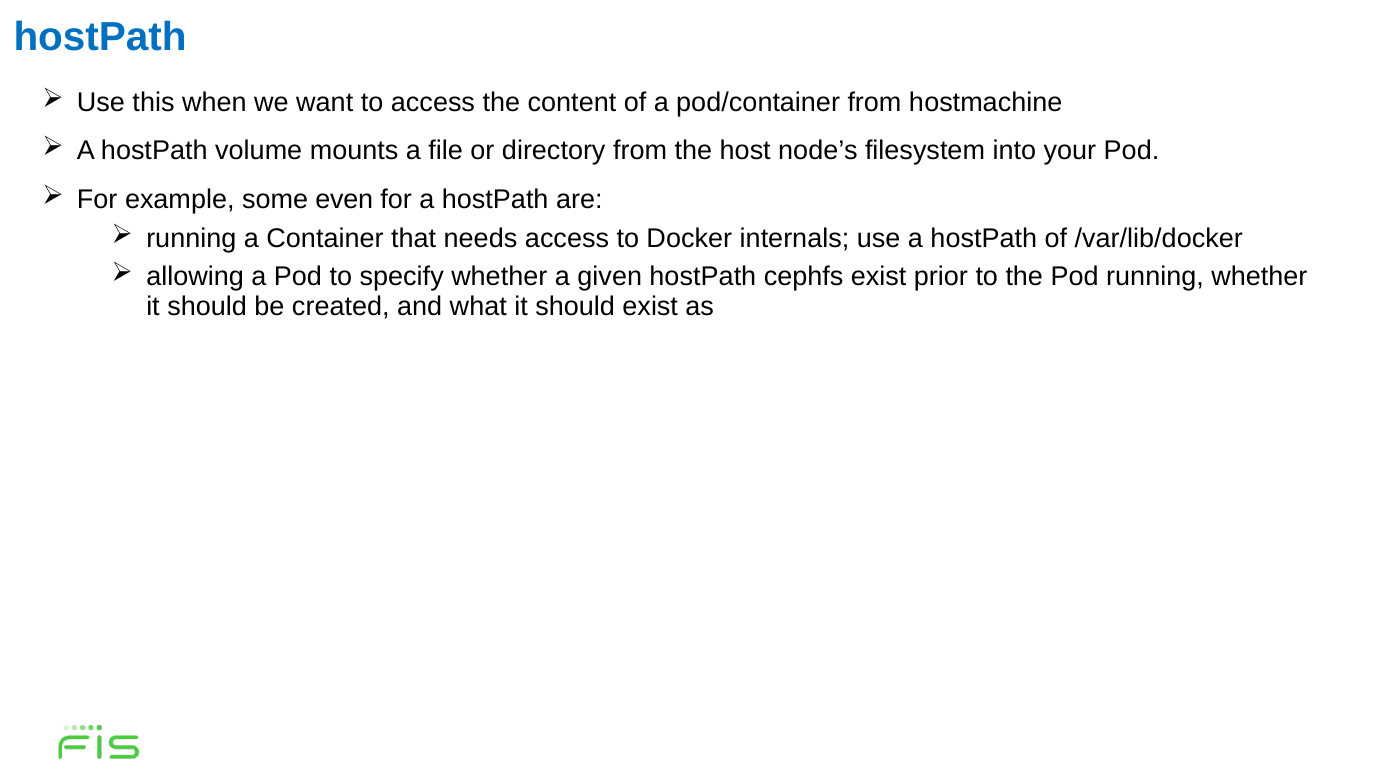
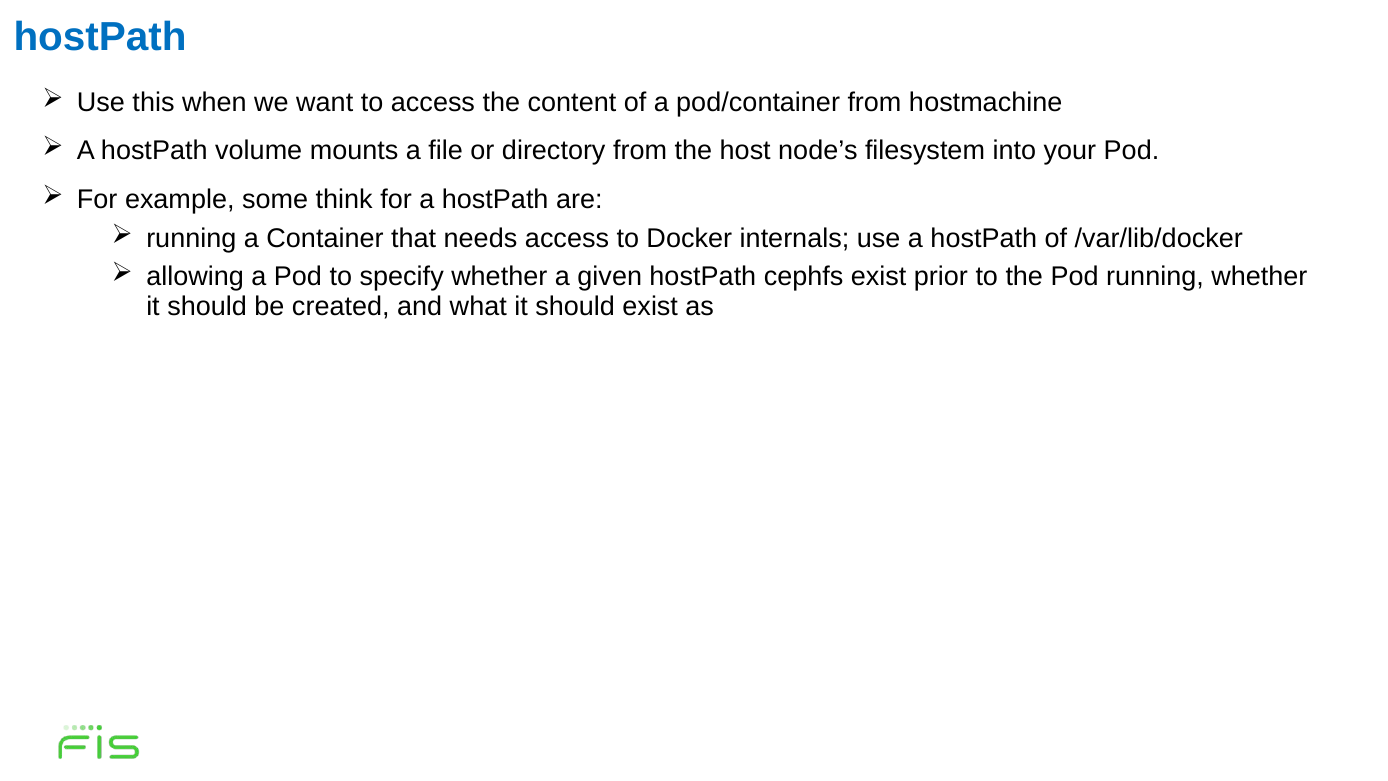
even: even -> think (344, 199)
